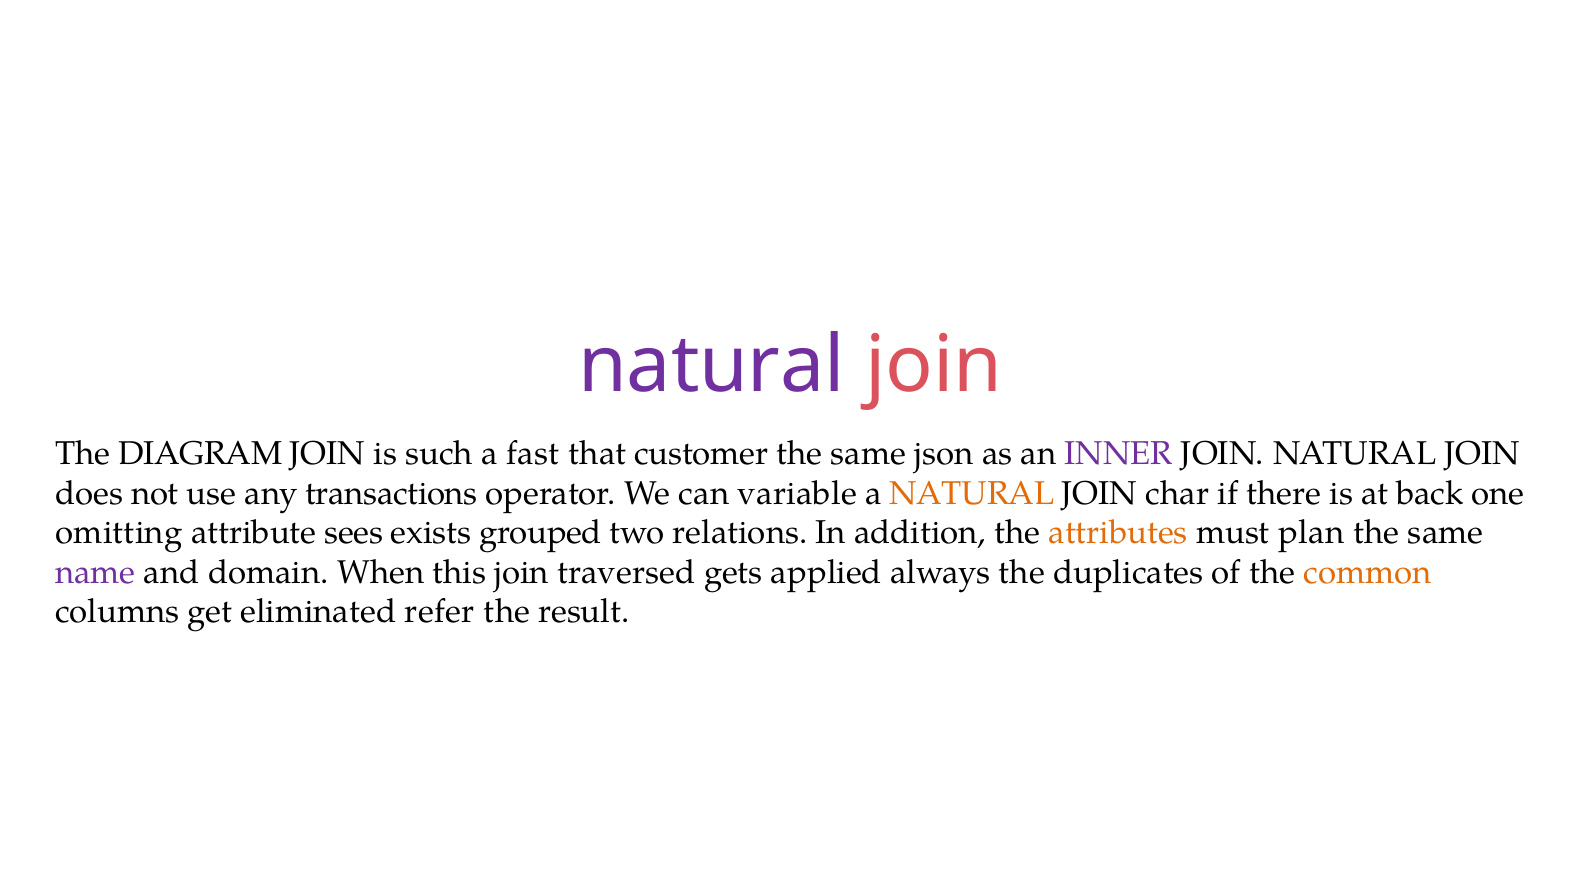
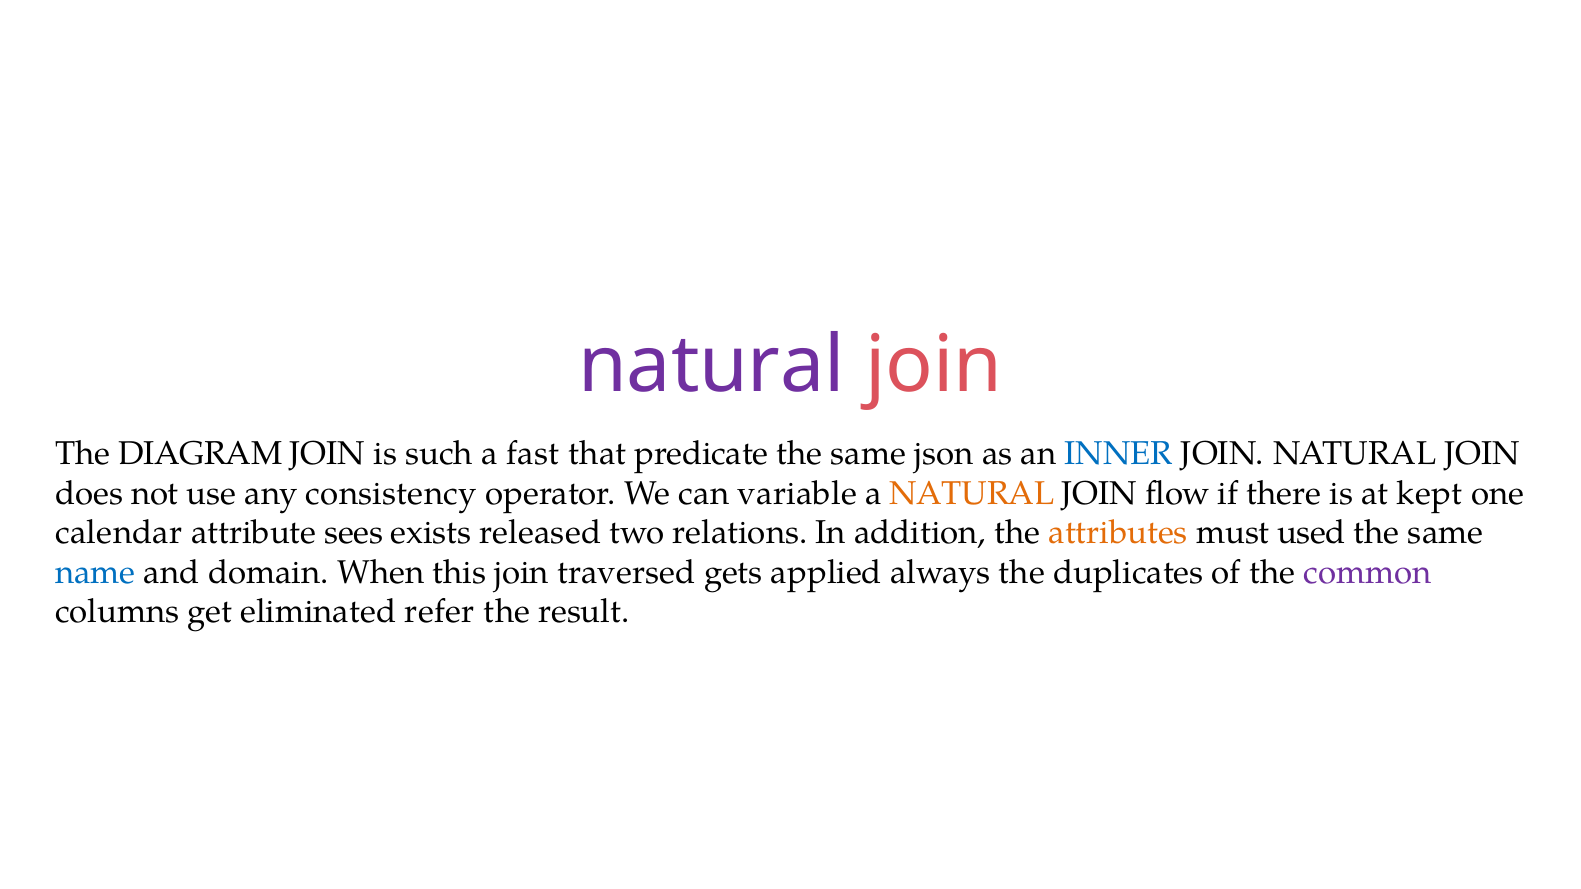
customer: customer -> predicate (701, 454)
INNER colour: purple -> blue (1119, 454)
transactions: transactions -> consistency (391, 493)
char: char -> flow (1178, 493)
back: back -> kept (1430, 493)
omitting: omitting -> calendar (119, 533)
grouped: grouped -> released (540, 533)
plan: plan -> used (1312, 533)
name colour: purple -> blue (95, 572)
common colour: orange -> purple (1368, 572)
